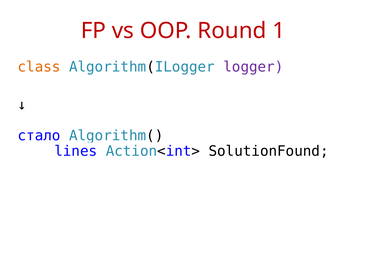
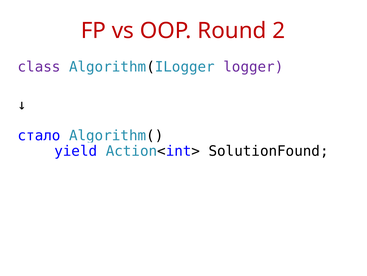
1: 1 -> 2 (279, 31)
class colour: orange -> purple (39, 67)
lines: lines -> yield (76, 151)
